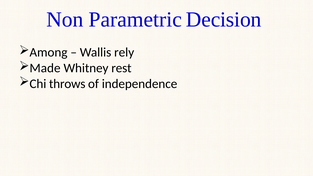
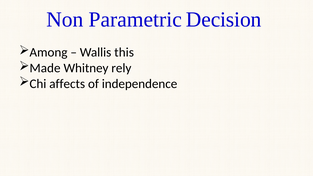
rely: rely -> this (124, 52)
rest: rest -> rely (121, 68)
throws: throws -> affects (67, 84)
